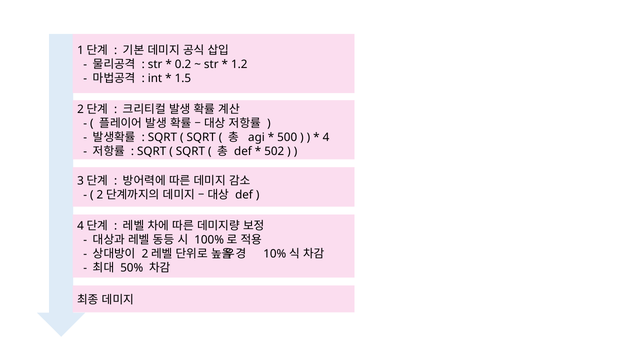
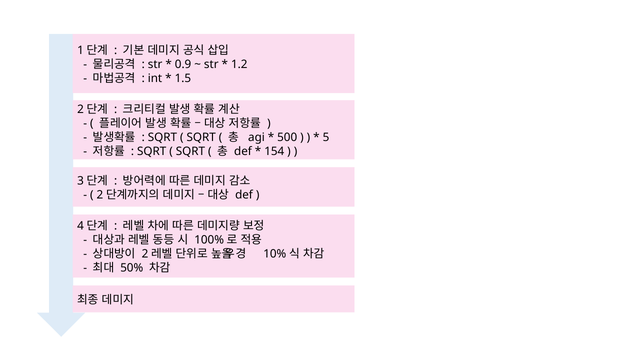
0.2: 0.2 -> 0.9 (183, 64)
4: 4 -> 5 (326, 138)
502: 502 -> 154 (274, 152)
